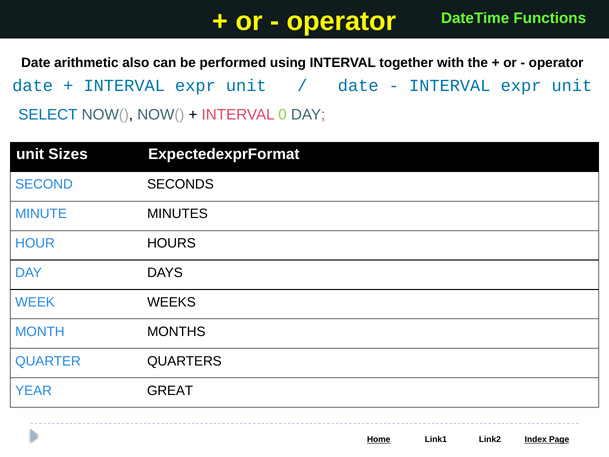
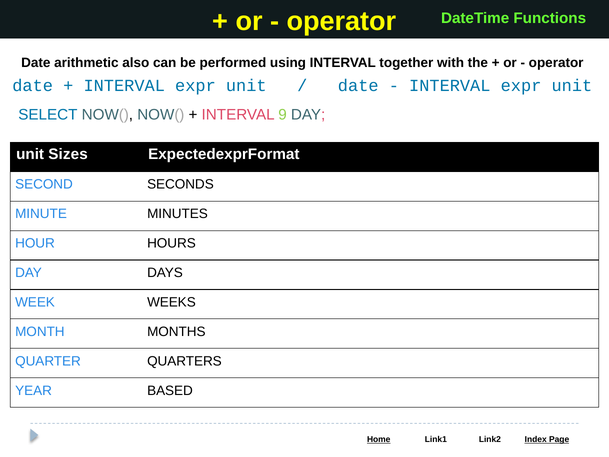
0: 0 -> 9 (283, 115)
GREAT: GREAT -> BASED (170, 390)
